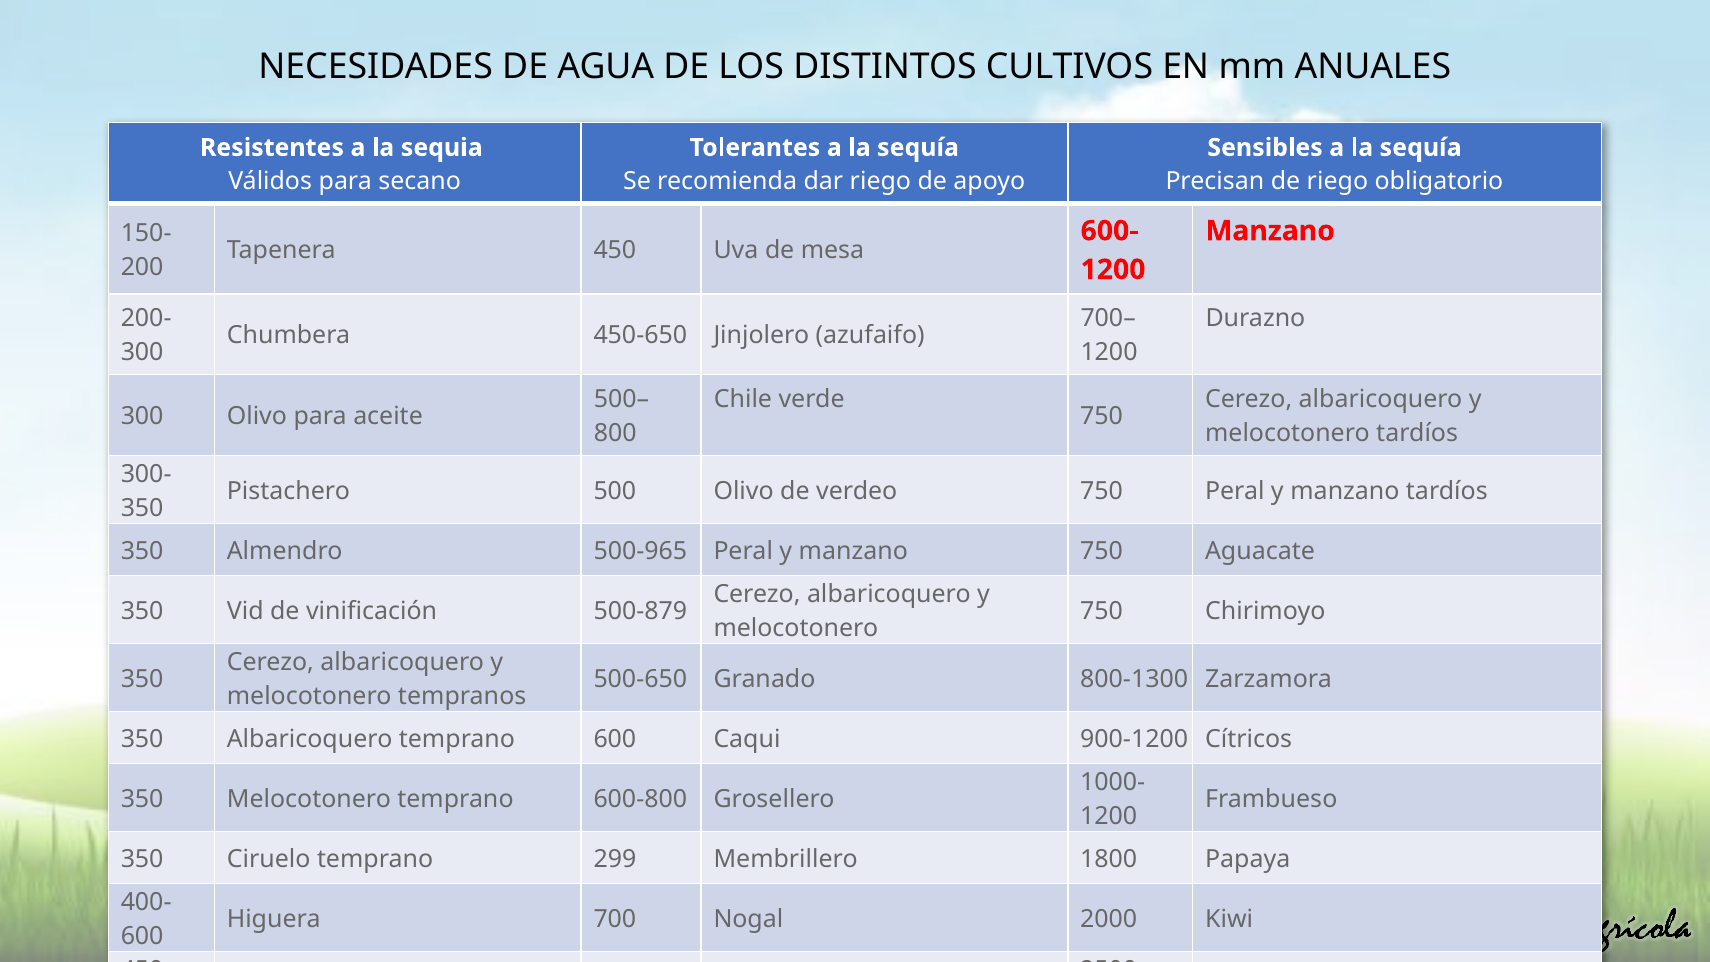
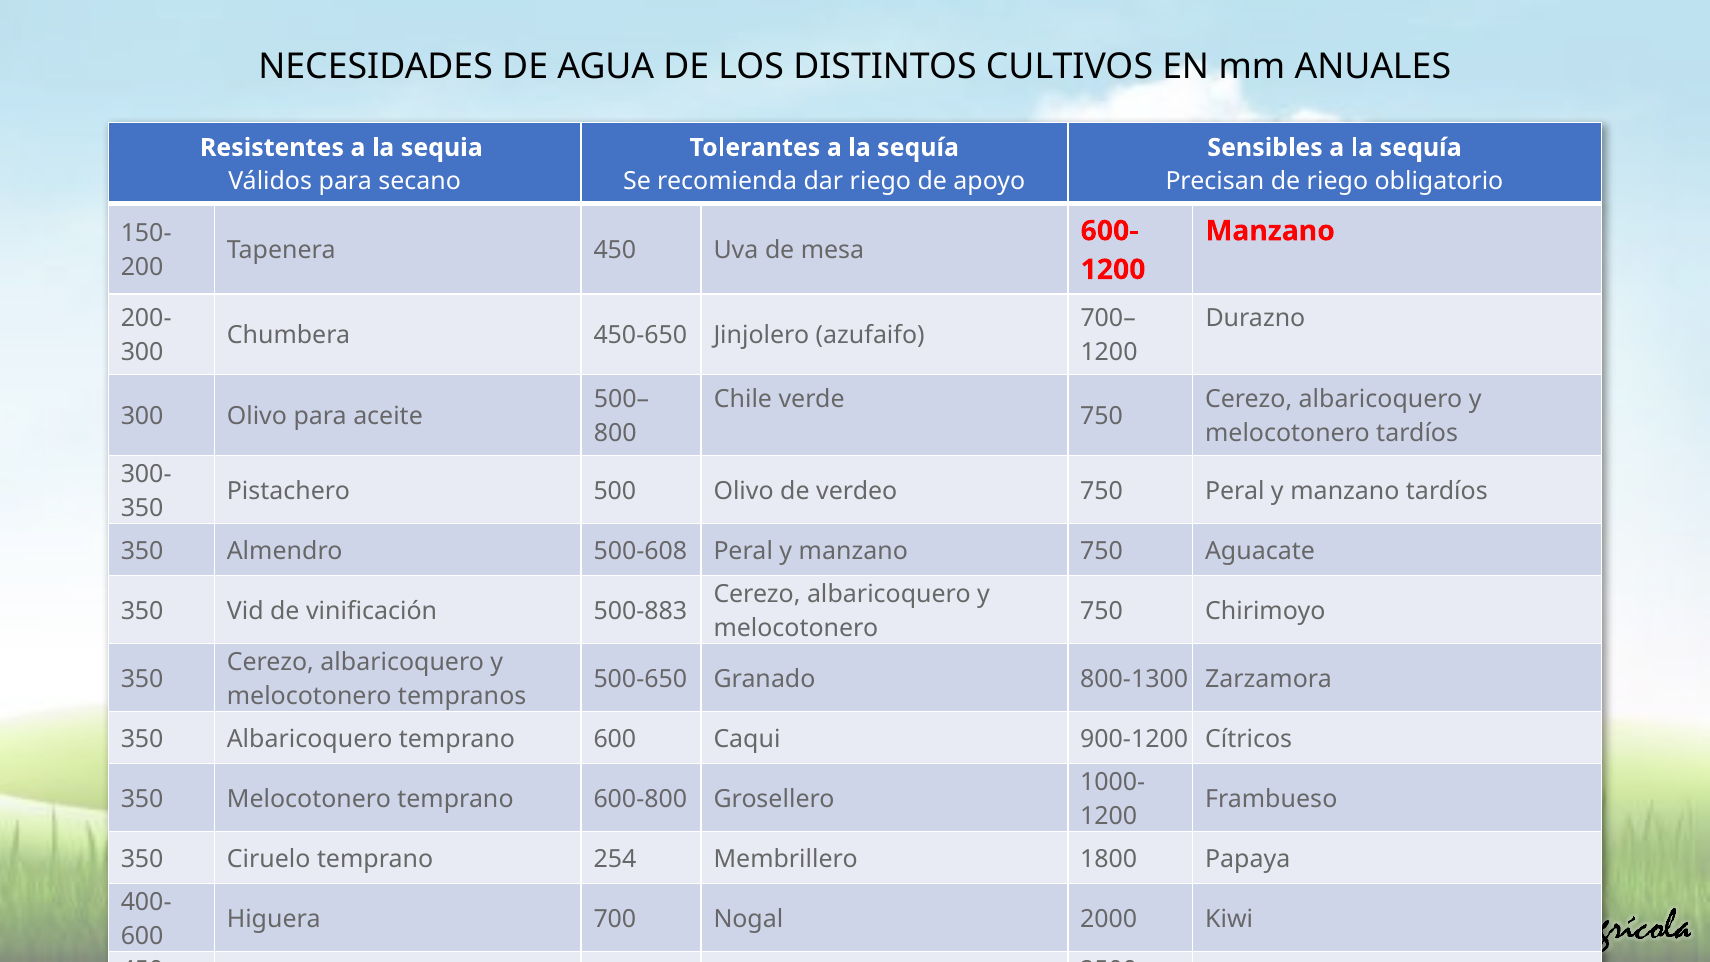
500-965: 500-965 -> 500-608 (640, 551)
500-879: 500-879 -> 500-883 (640, 611)
299: 299 -> 254 (615, 859)
